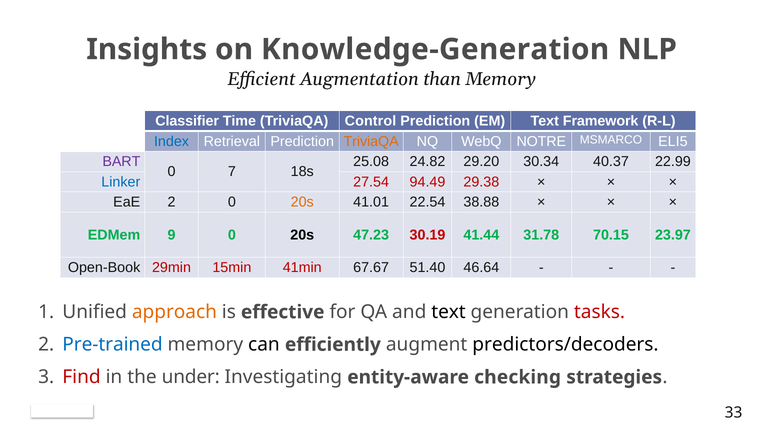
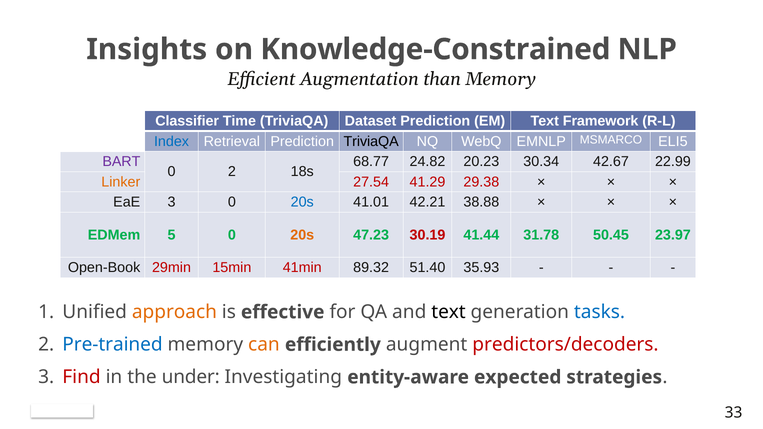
Knowledge-Generation: Knowledge-Generation -> Knowledge-Constrained (435, 49)
Control: Control -> Dataset (371, 121)
TriviaQA colour: orange -> black (371, 141)
NOTRE: NOTRE -> EMNLP (541, 141)
25.08: 25.08 -> 68.77 (371, 162)
29.20: 29.20 -> 20.23 (481, 162)
40.37: 40.37 -> 42.67 (611, 162)
0 7: 7 -> 2 (232, 172)
Linker colour: blue -> orange (121, 182)
94.49: 94.49 -> 41.29 (427, 182)
EaE 2: 2 -> 3 (172, 202)
20s colour: orange -> blue (302, 202)
22.54: 22.54 -> 42.21 (427, 202)
9: 9 -> 5 (172, 235)
20s colour: black -> orange (302, 235)
70.15: 70.15 -> 50.45 (611, 235)
67.67: 67.67 -> 89.32 (371, 268)
46.64: 46.64 -> 35.93 (481, 268)
tasks colour: red -> blue (600, 312)
can colour: black -> orange (264, 345)
predictors/decoders colour: black -> red (565, 345)
checking: checking -> expected (518, 377)
